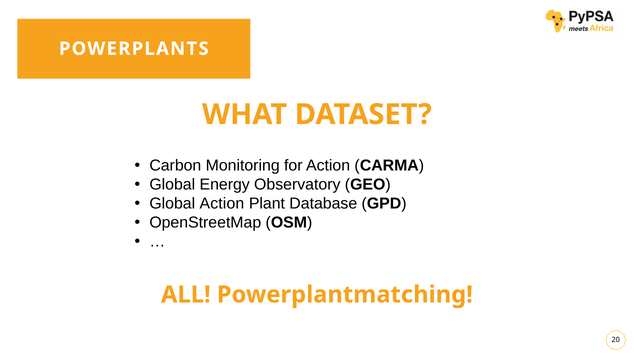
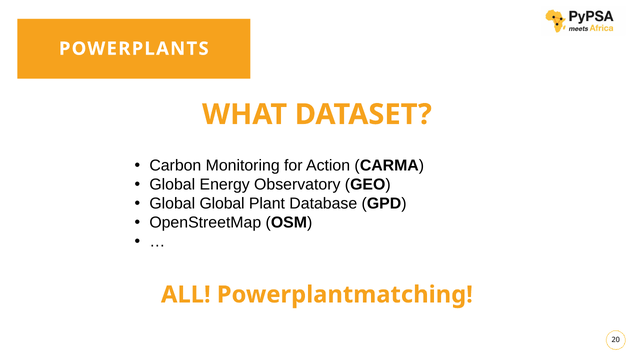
Global Action: Action -> Global (222, 204)
